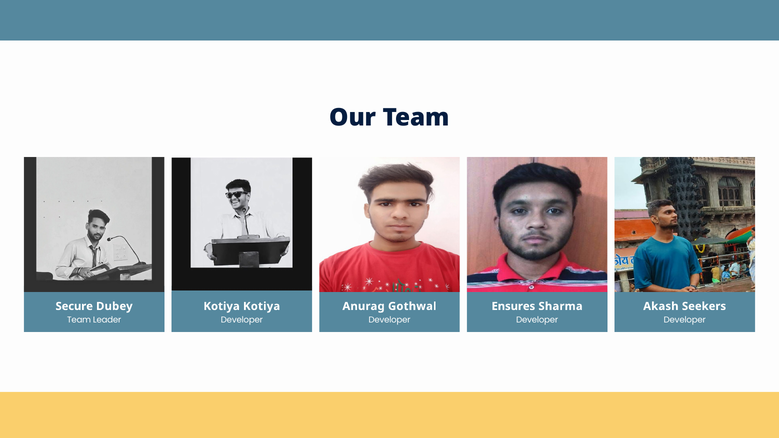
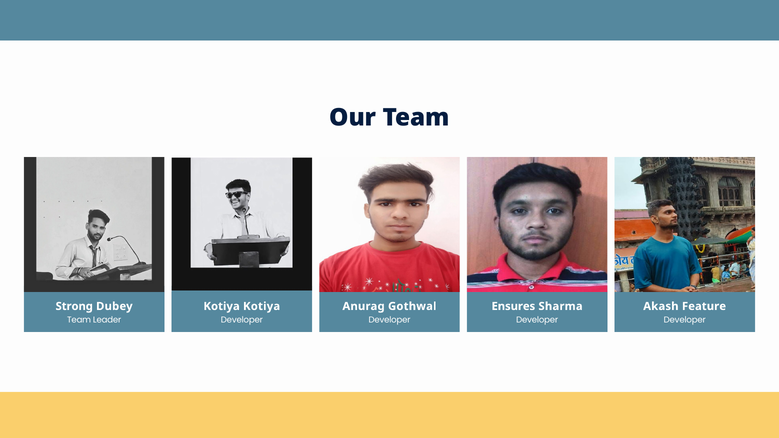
Secure: Secure -> Strong (74, 306)
Seekers: Seekers -> Feature (704, 306)
